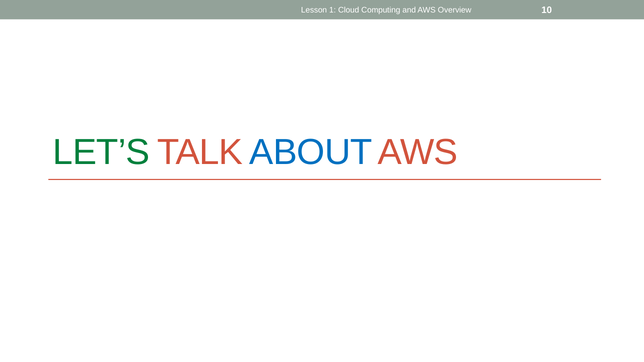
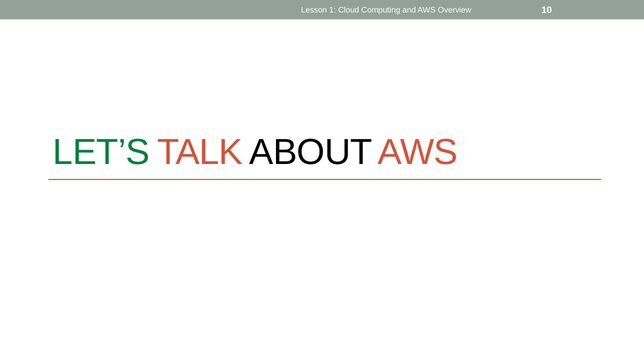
ABOUT colour: blue -> black (311, 153)
